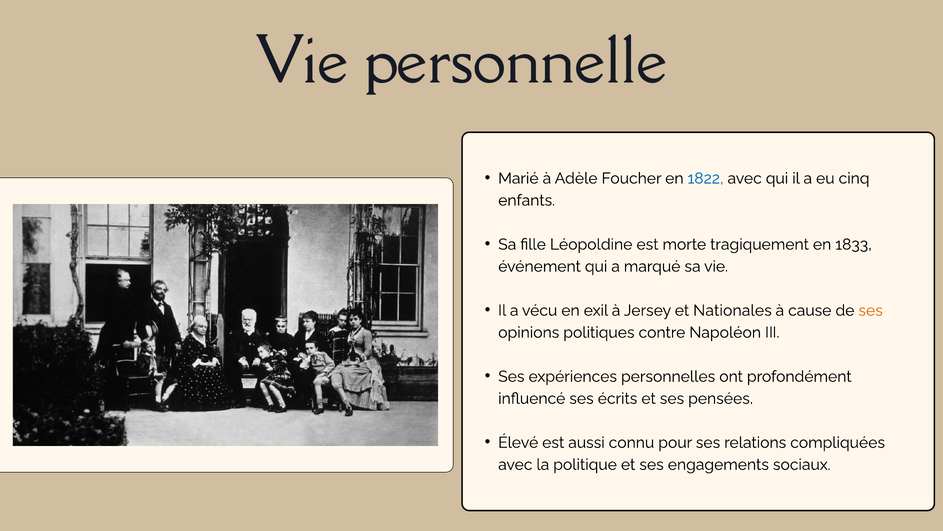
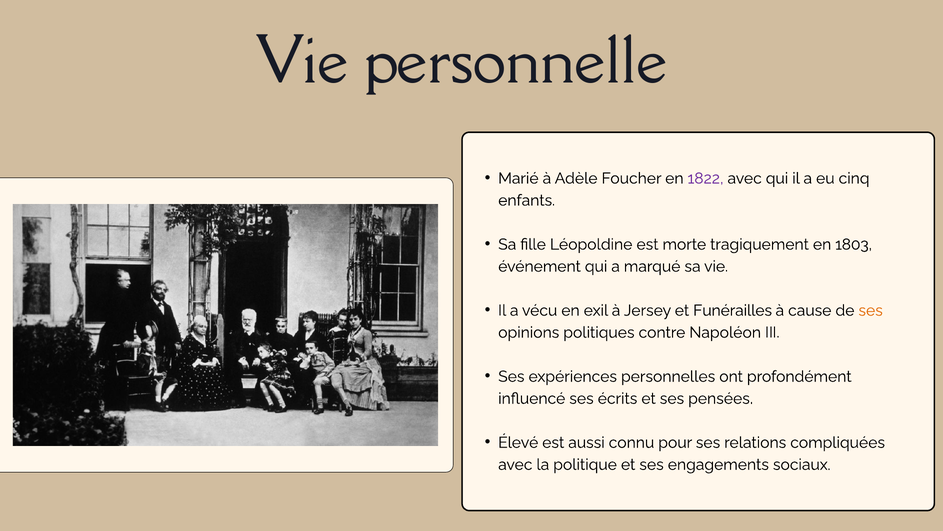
1822 colour: blue -> purple (706, 178)
1833: 1833 -> 1803 (854, 244)
Nationales: Nationales -> Funérailles (733, 310)
